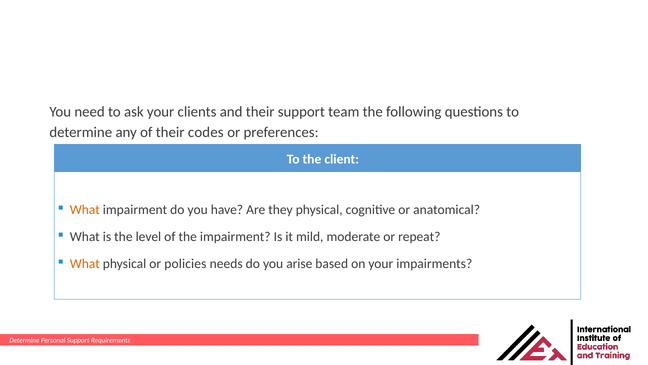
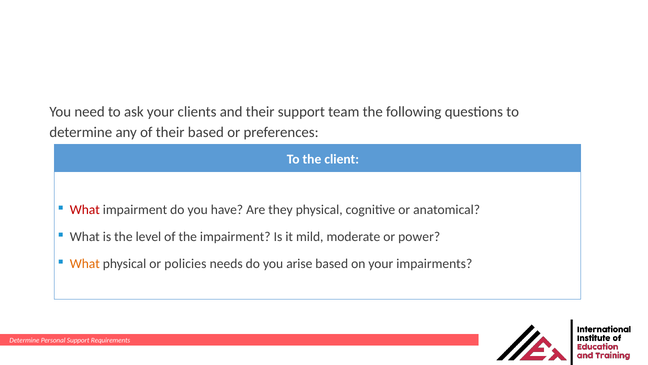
their codes: codes -> based (206, 132)
What colour: orange -> red (85, 209)
repeat: repeat -> power (419, 236)
